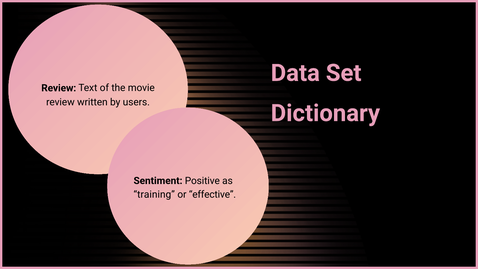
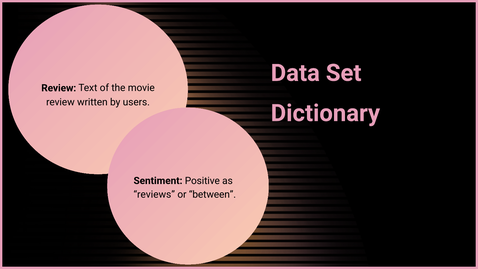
training: training -> reviews (154, 194)
effective: effective -> between (212, 194)
